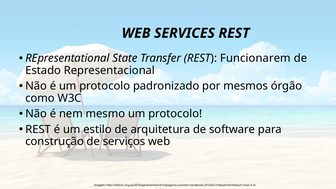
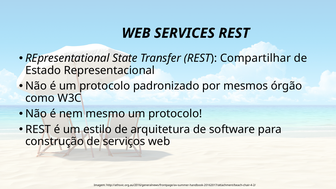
Funcionarem: Funcionarem -> Compartilhar (255, 58)
